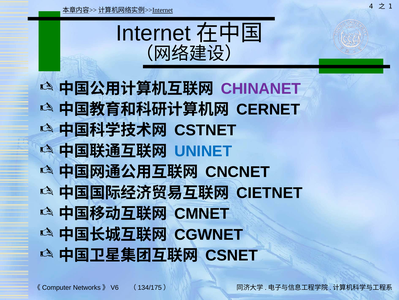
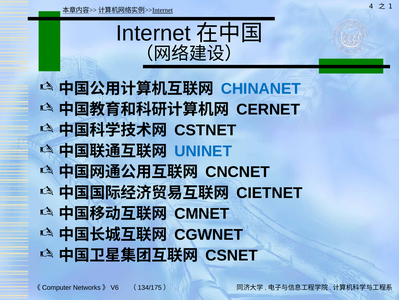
CHINANET colour: purple -> blue (261, 88)
